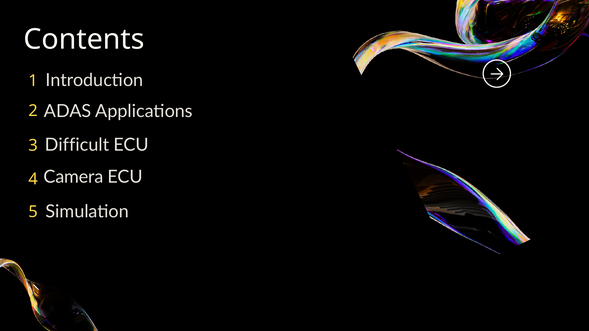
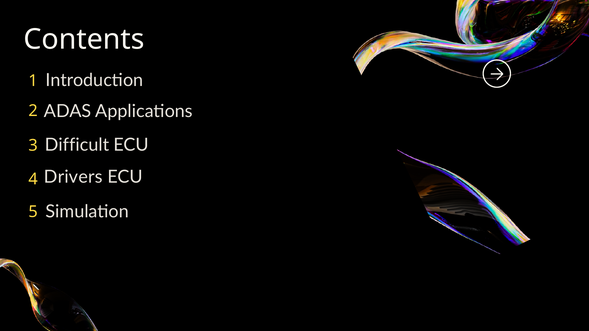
Camera: Camera -> Drivers (73, 177)
